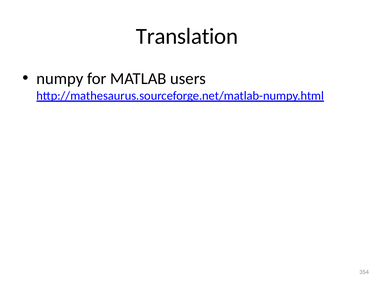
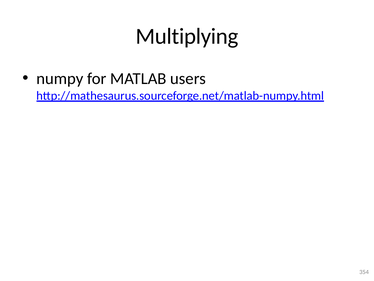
Translation: Translation -> Multiplying (187, 36)
